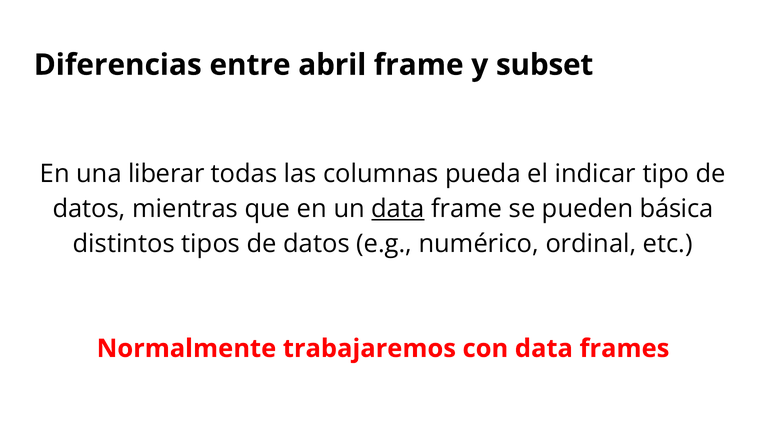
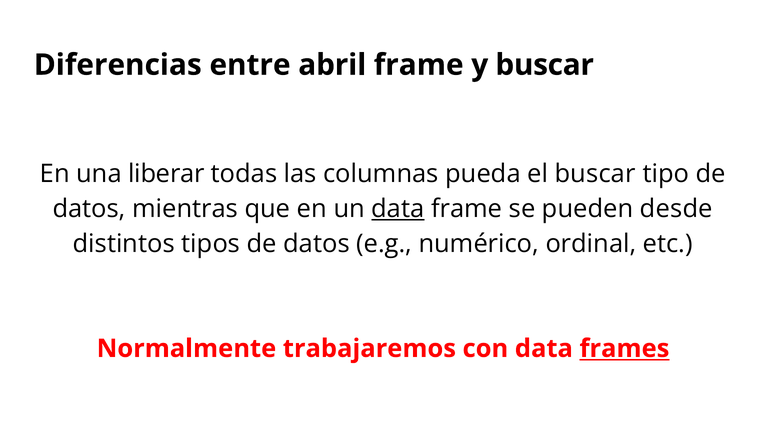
y subset: subset -> buscar (545, 65)
el indicar: indicar -> buscar (595, 174)
básica: básica -> desde (676, 209)
frames underline: none -> present (624, 348)
